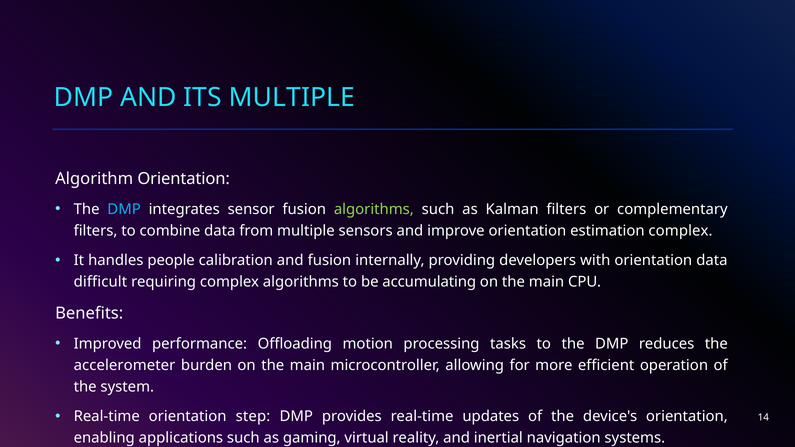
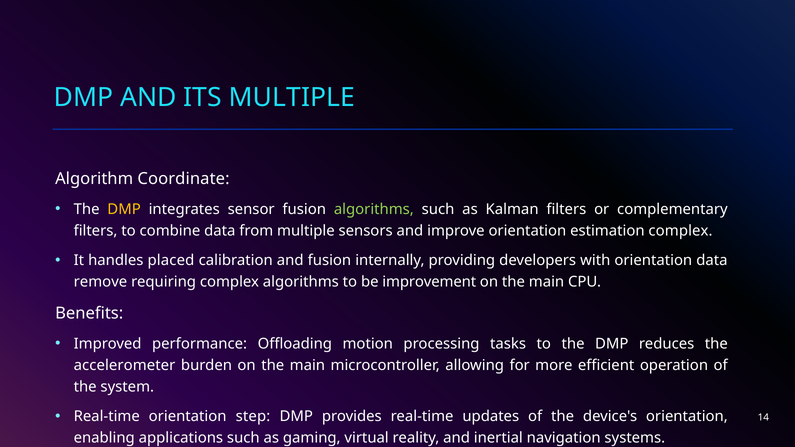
Algorithm Orientation: Orientation -> Coordinate (184, 179)
DMP colour: light blue -> yellow (124, 209)
people: people -> placed (171, 261)
difficult: difficult -> remove (100, 282)
accumulating: accumulating -> improvement (429, 282)
